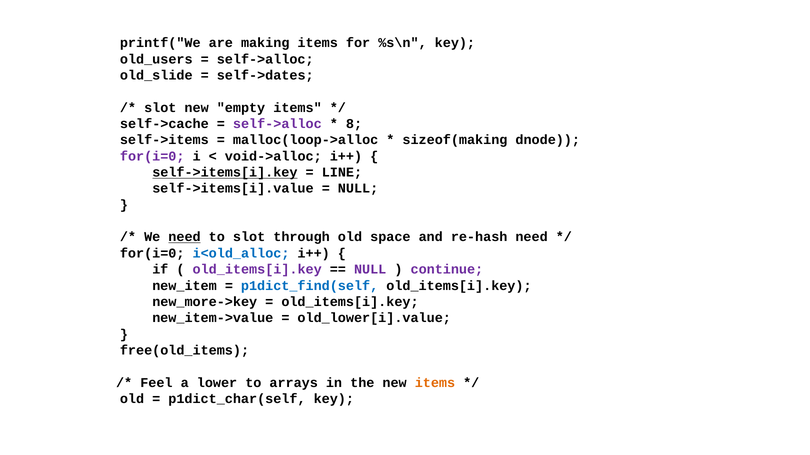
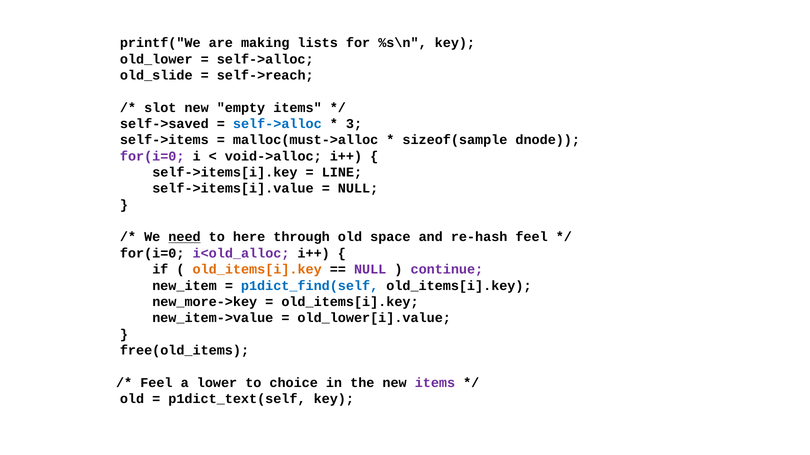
making items: items -> lists (318, 43)
old_users: old_users -> old_lower (156, 59)
self->dates: self->dates -> self->reach (265, 75)
self->cache: self->cache -> self->saved (164, 124)
self->alloc colour: purple -> blue (277, 124)
8: 8 -> 3 (354, 124)
malloc(loop->alloc: malloc(loop->alloc -> malloc(must->alloc (306, 140)
sizeof(making: sizeof(making -> sizeof(sample (455, 140)
self->items[i].key underline: present -> none (225, 173)
to slot: slot -> here (249, 237)
re-hash need: need -> feel (532, 237)
i<old_alloc colour: blue -> purple (241, 254)
old_items[i].key colour: purple -> orange (257, 270)
arrays: arrays -> choice (294, 383)
items colour: orange -> purple (435, 383)
p1dict_char(self: p1dict_char(self -> p1dict_text(self (237, 399)
